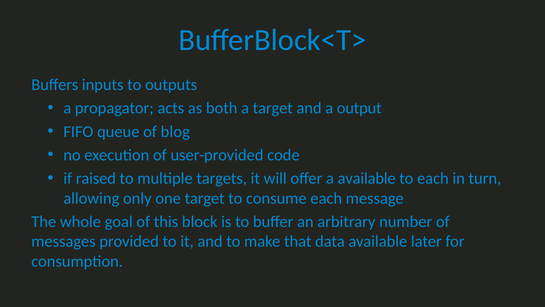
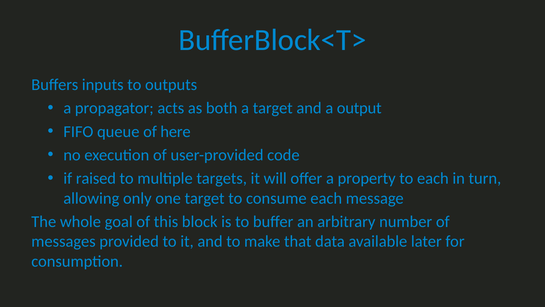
blog: blog -> here (175, 131)
a available: available -> property (367, 178)
